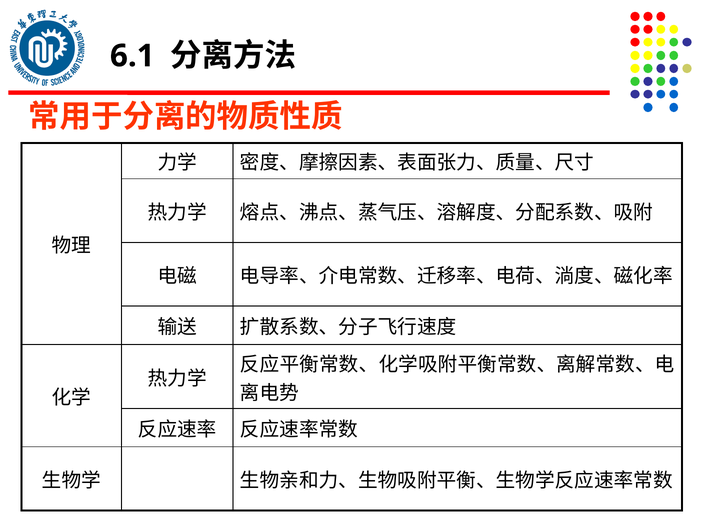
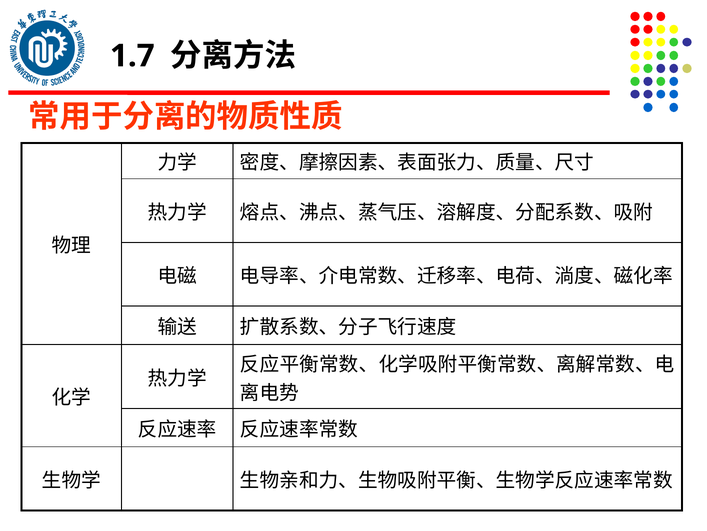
6.1: 6.1 -> 1.7 (132, 56)
